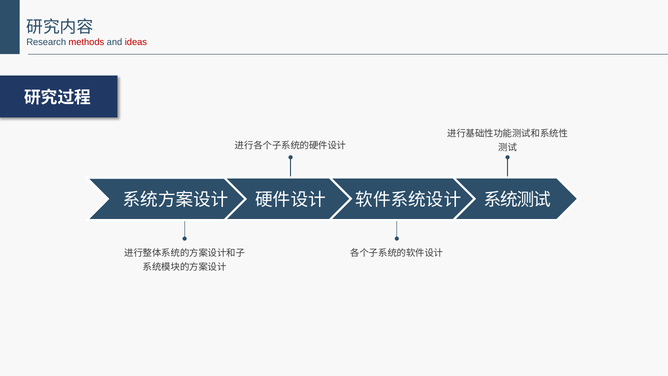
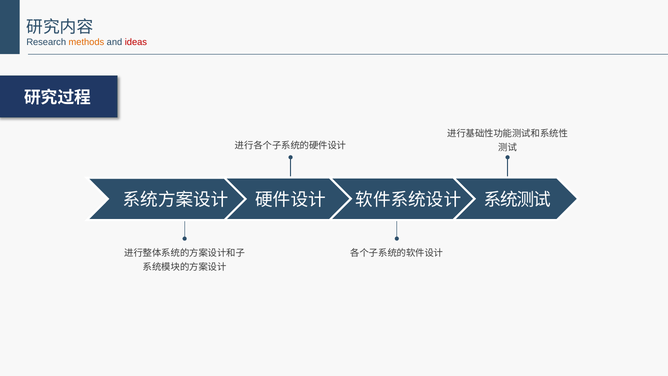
methods colour: red -> orange (86, 42)
